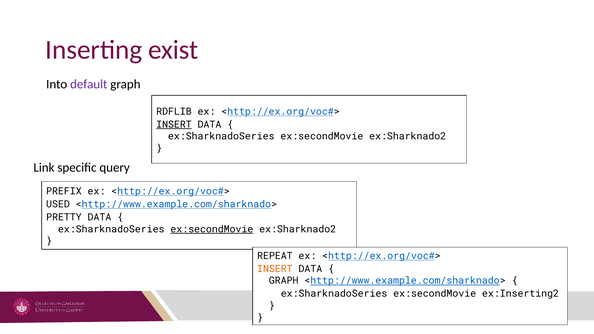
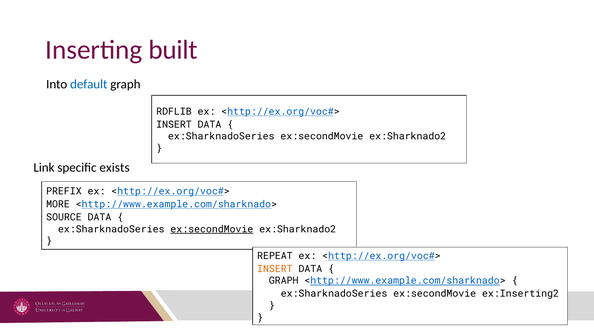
exist: exist -> built (173, 50)
default colour: purple -> blue (89, 84)
INSERT underline: present -> none (174, 125)
query: query -> exists (115, 168)
USED: USED -> MORE (58, 204)
PRETTY: PRETTY -> SOURCE (64, 217)
